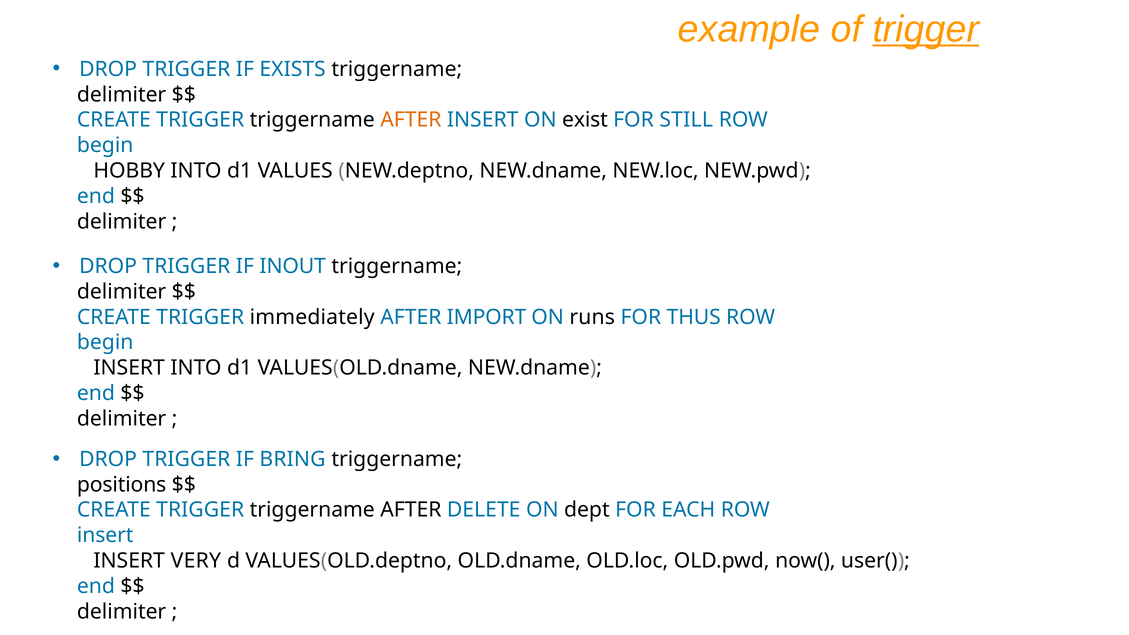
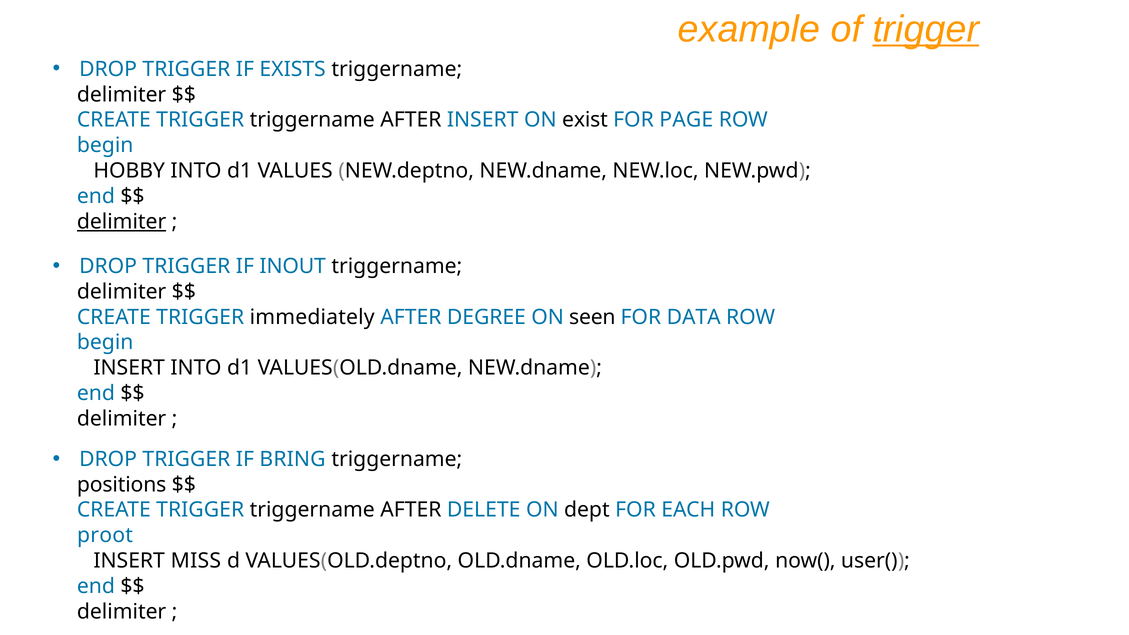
AFTER colour: orange -> black (411, 120)
STILL: STILL -> PAGE (686, 120)
delimiter underline: none -> present (122, 222)
IMPORT: IMPORT -> DEGREE (486, 317)
runs: runs -> seen (592, 317)
THUS: THUS -> DATA (694, 317)
insert: insert -> proot (105, 535)
VERY: VERY -> MISS (196, 561)
